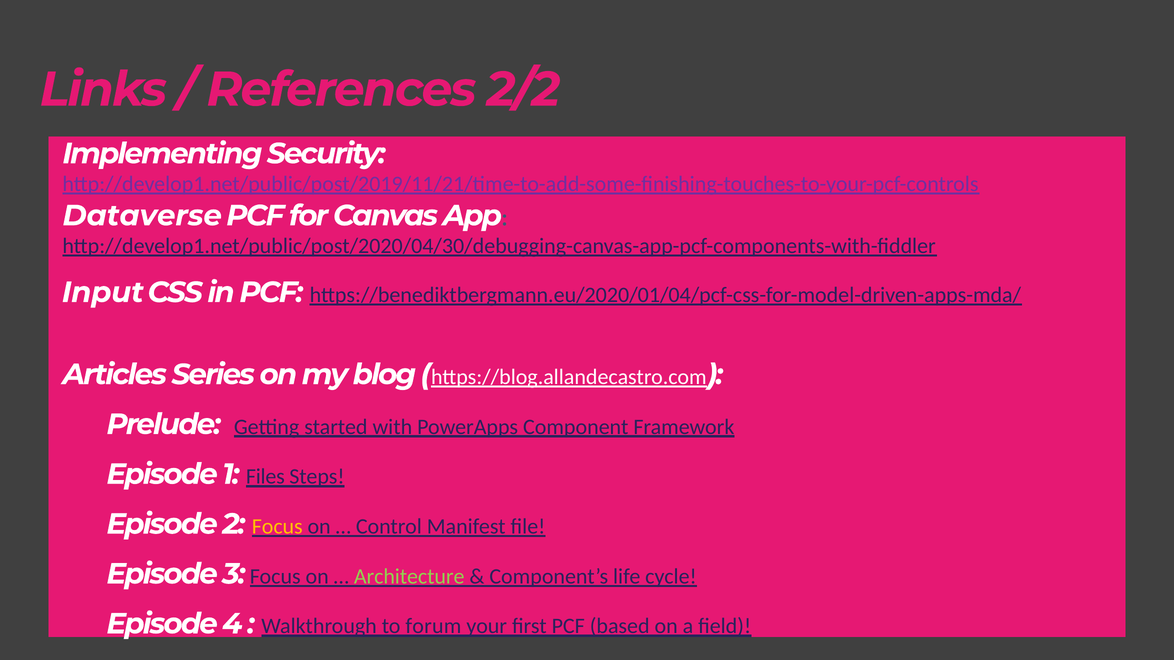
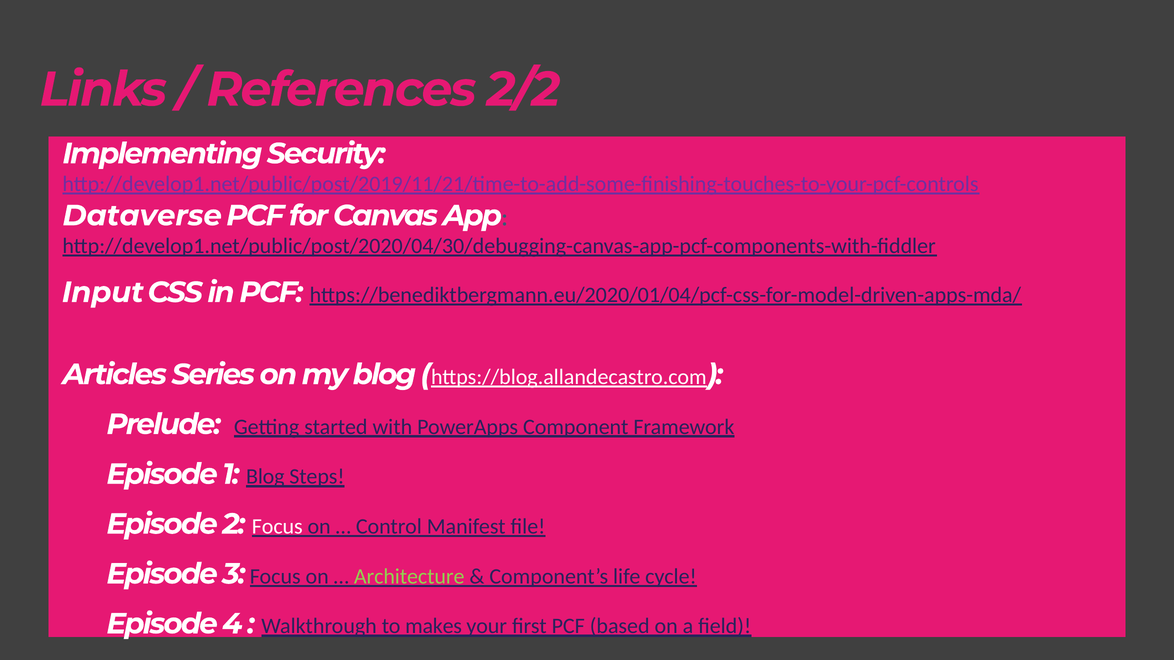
1 Files: Files -> Blog (265, 477)
Focus colour: yellow -> white (277, 527)
forum: forum -> makes (434, 627)
